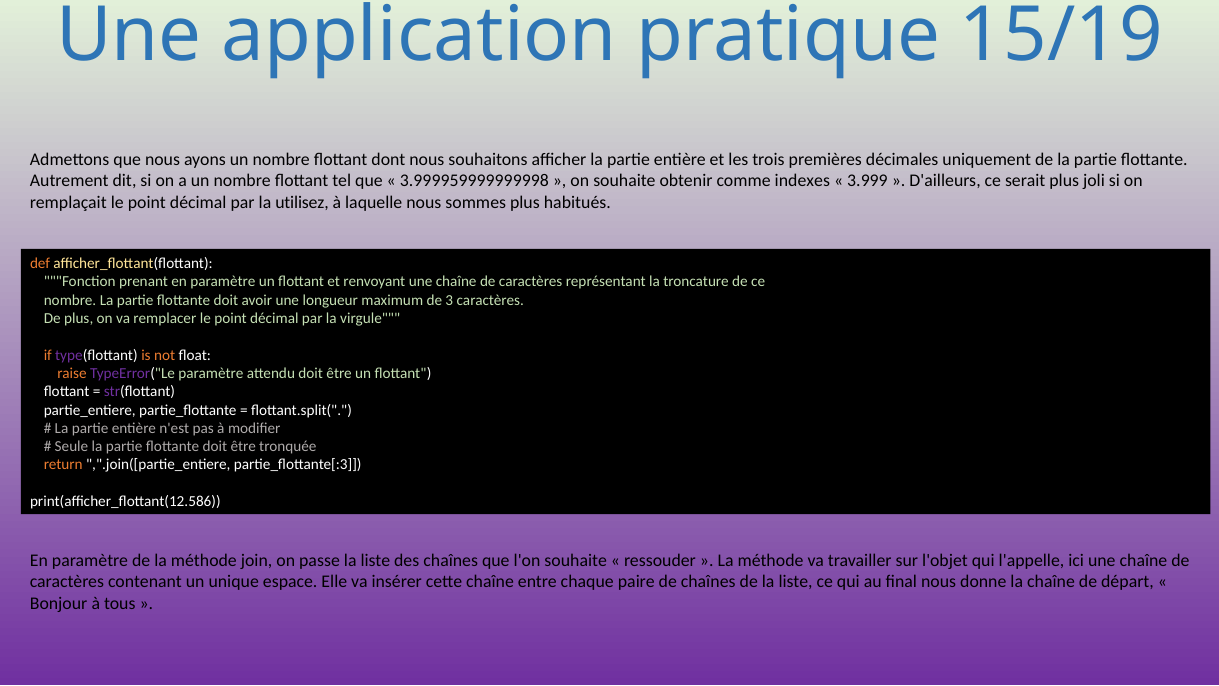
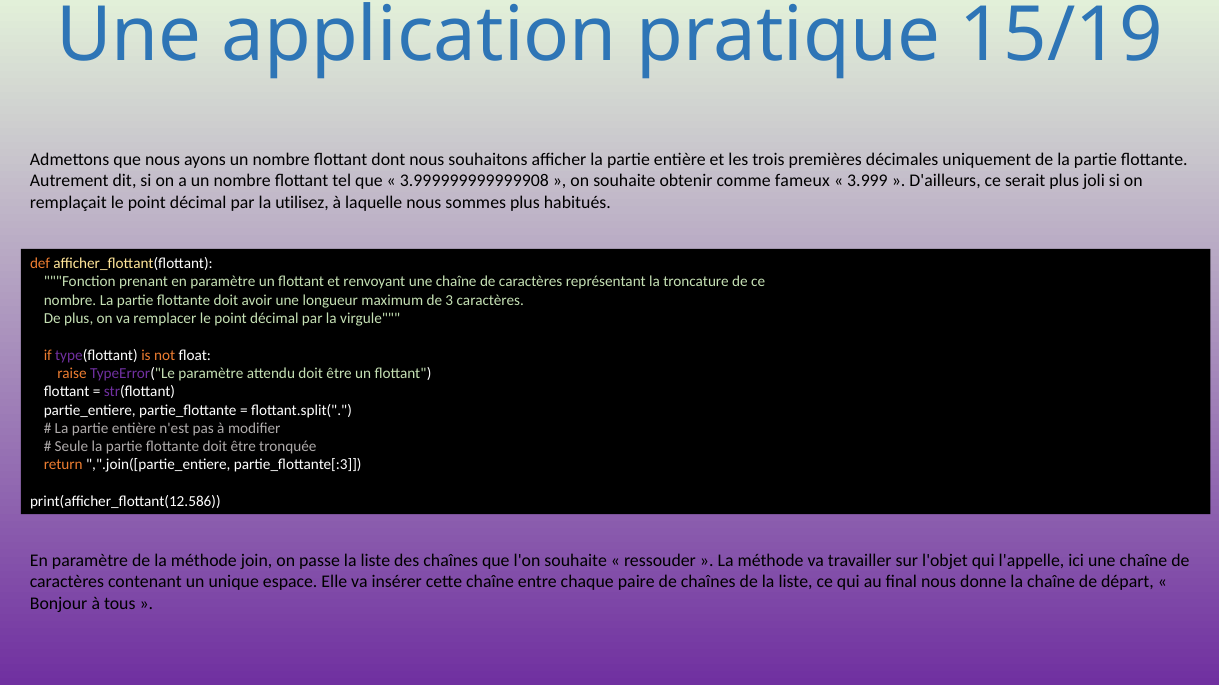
3.999959999999998: 3.999959999999998 -> 3.999999999999908 (474, 181)
indexes: indexes -> fameux (802, 181)
